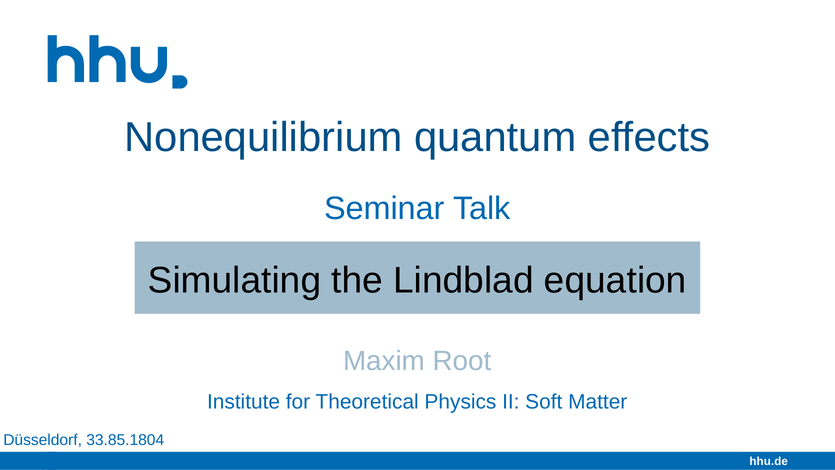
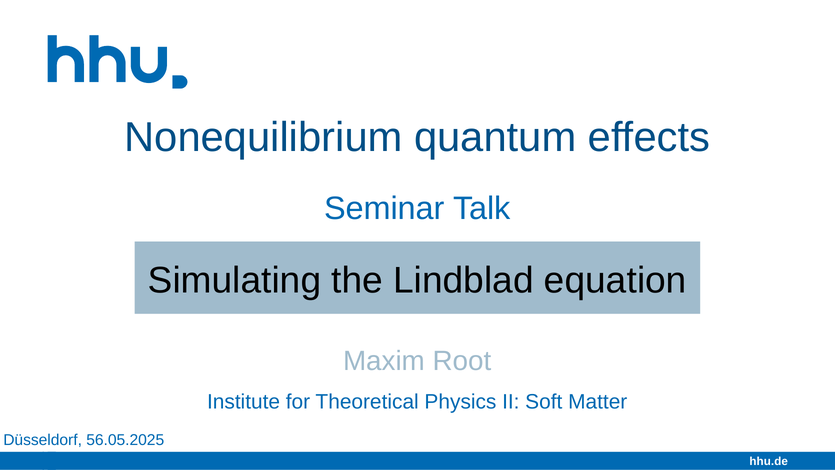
33.85.1804: 33.85.1804 -> 56.05.2025 (125, 440)
